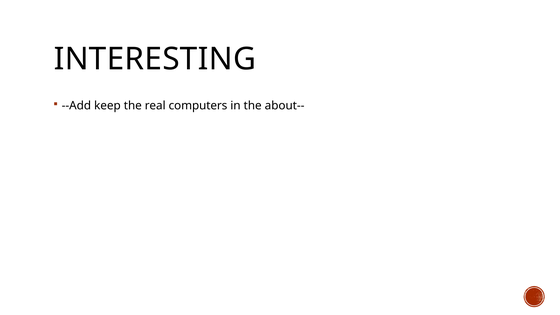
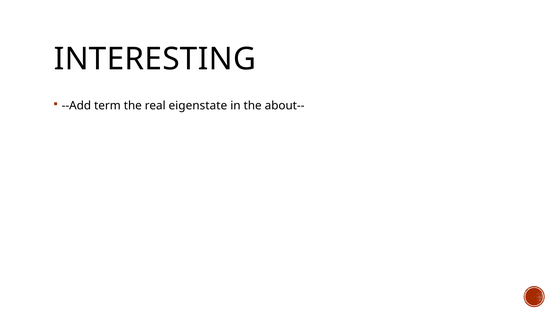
keep: keep -> term (107, 106)
computers: computers -> eigenstate (198, 106)
